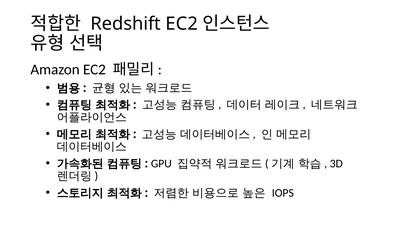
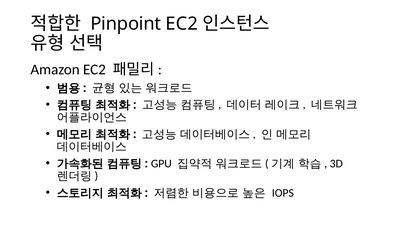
Redshift: Redshift -> Pinpoint (126, 24)
